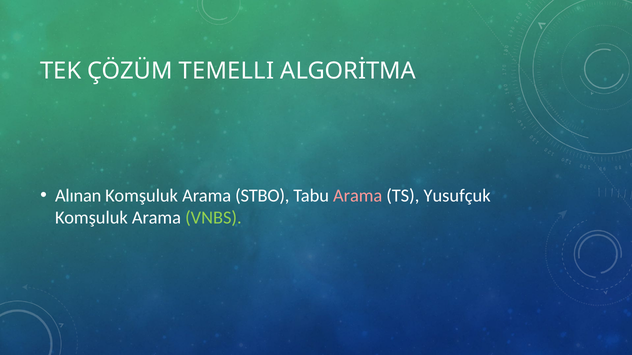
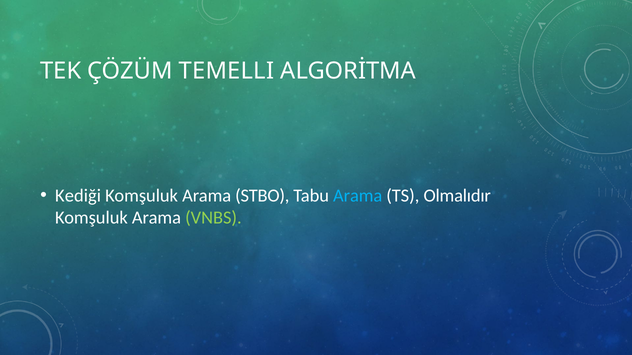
Alınan: Alınan -> Kediği (78, 196)
Arama colour: pink -> light blue (358, 196)
Yusufçuk: Yusufçuk -> Olmalıdır (457, 196)
